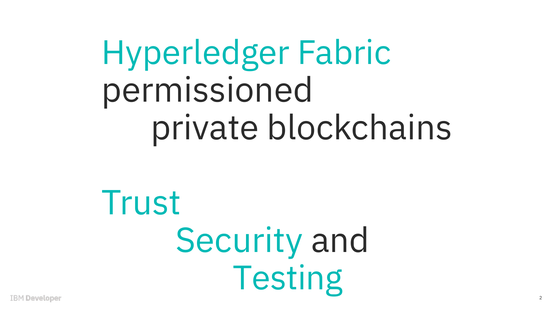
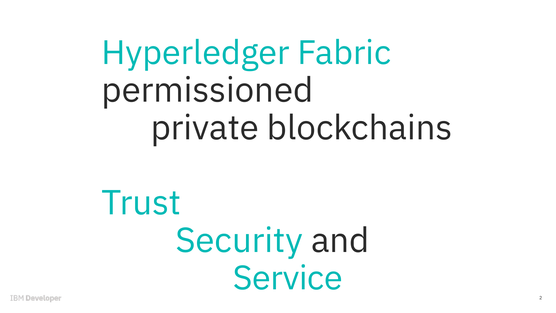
Testing: Testing -> Service (288, 278)
